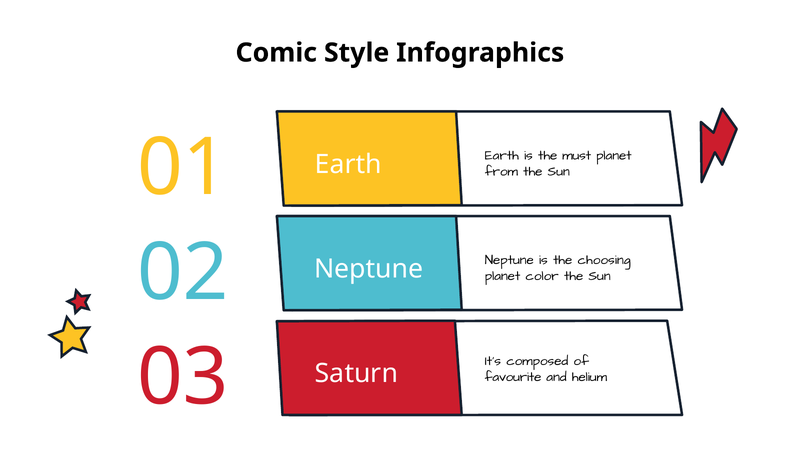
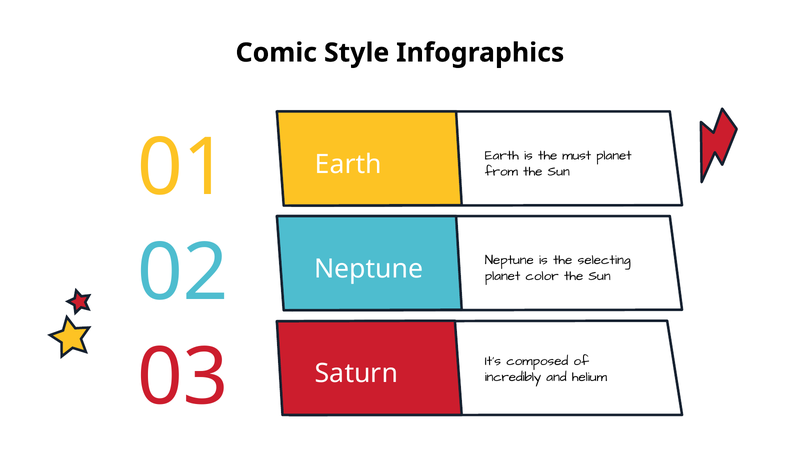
choosing: choosing -> selecting (604, 260)
favourite: favourite -> incredibly (513, 377)
